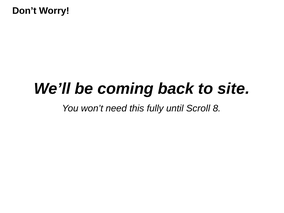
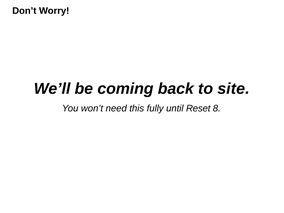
Scroll: Scroll -> Reset (198, 108)
